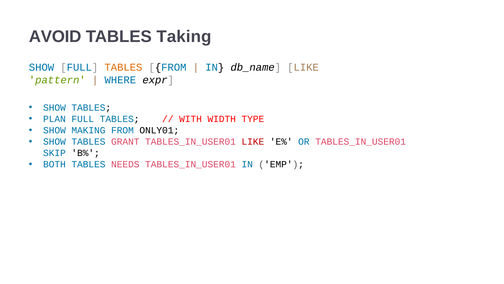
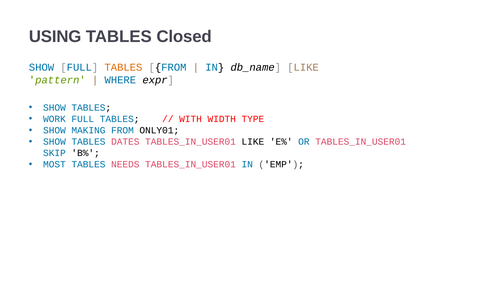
AVOID: AVOID -> USING (55, 36)
Taking: Taking -> Closed (184, 36)
PLAN: PLAN -> WORK (54, 119)
GRANT: GRANT -> DATES (125, 142)
LIKE colour: red -> black (253, 142)
BOTH: BOTH -> MOST (54, 164)
